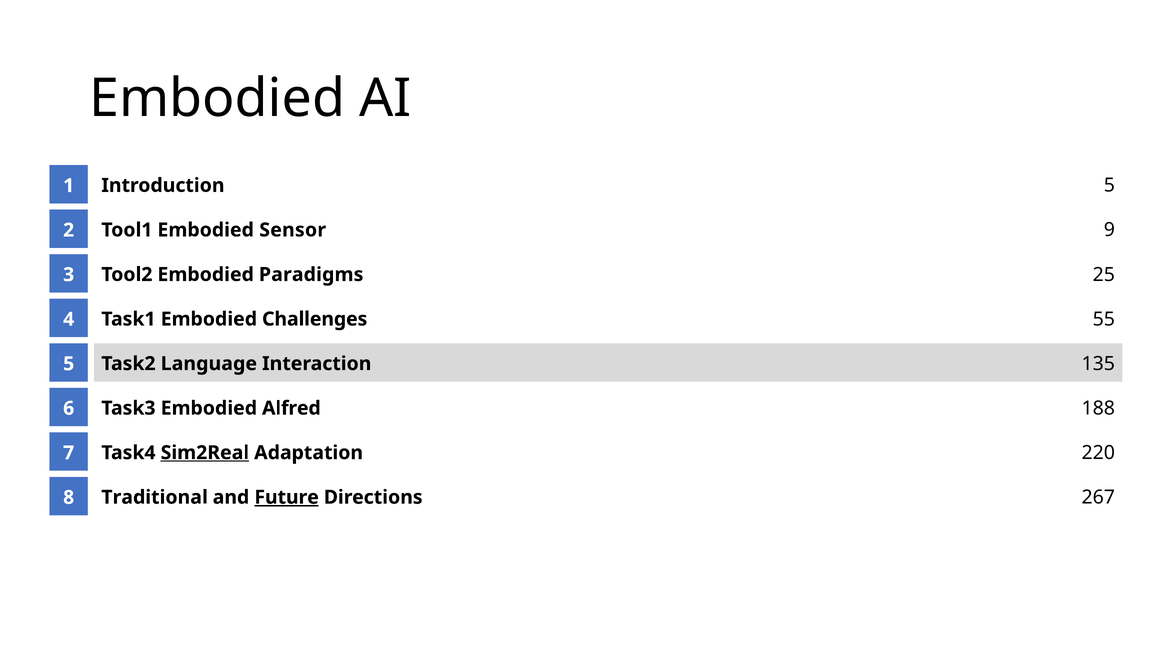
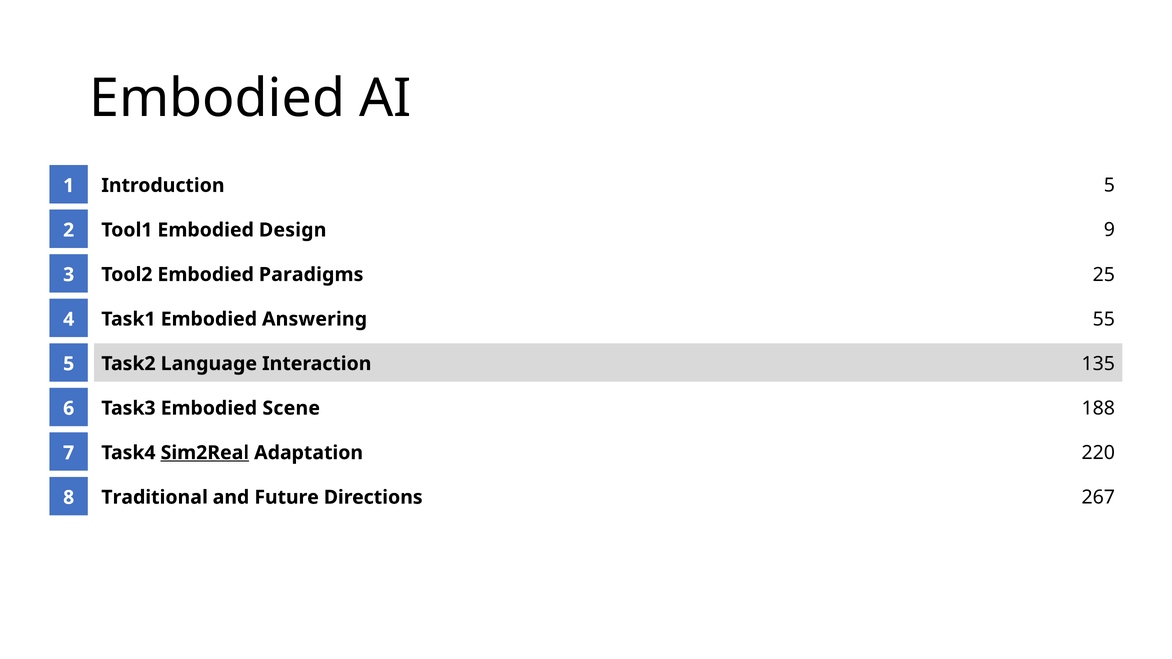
Sensor: Sensor -> Design (293, 230)
Challenges: Challenges -> Answering (315, 319)
Alfred: Alfred -> Scene (291, 408)
Future underline: present -> none (287, 497)
